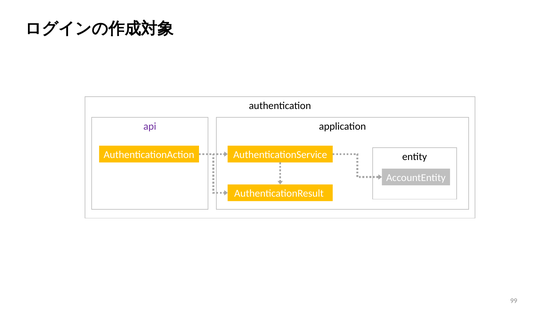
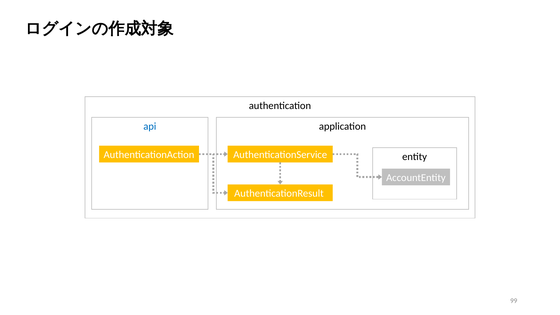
api colour: purple -> blue (150, 126)
